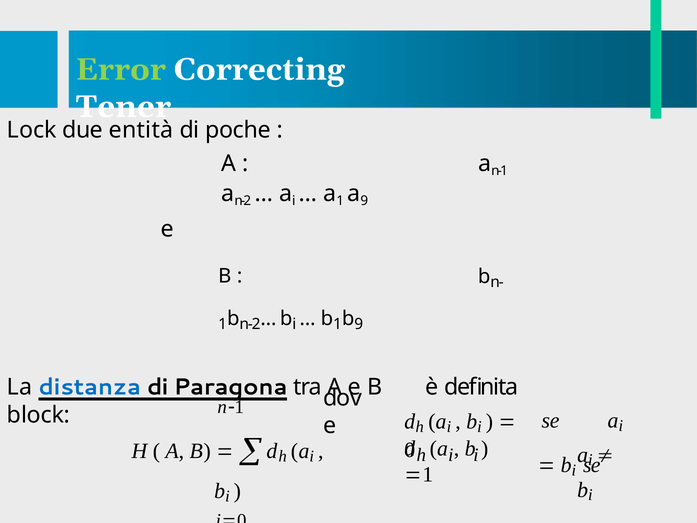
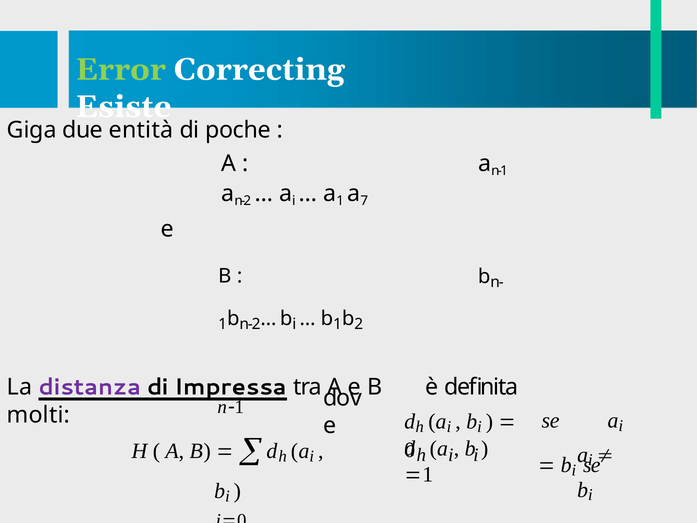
Tener: Tener -> Esiste (124, 107)
Lock: Lock -> Giga (32, 130)
a 9: 9 -> 7 (364, 201)
b 9: 9 -> 2 (359, 324)
distanza colour: blue -> purple (90, 387)
Paragona: Paragona -> Impressa (230, 387)
block: block -> molti (38, 415)
